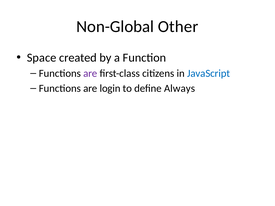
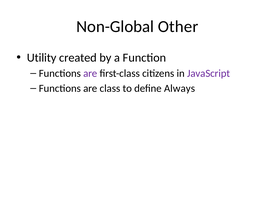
Space: Space -> Utility (42, 58)
JavaScript colour: blue -> purple (209, 73)
login: login -> class (110, 88)
